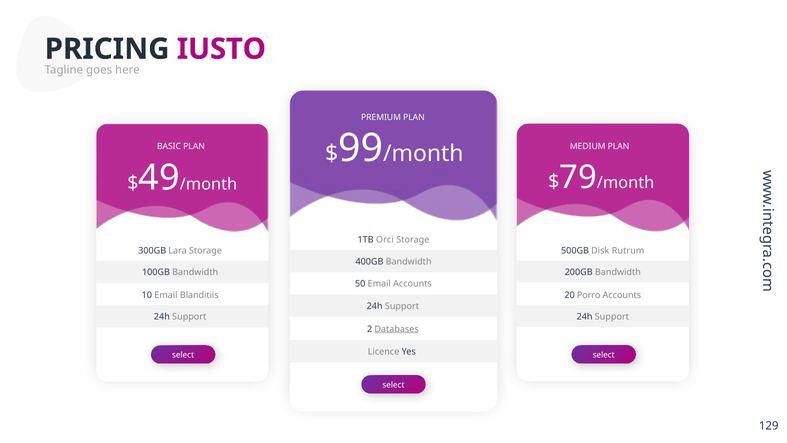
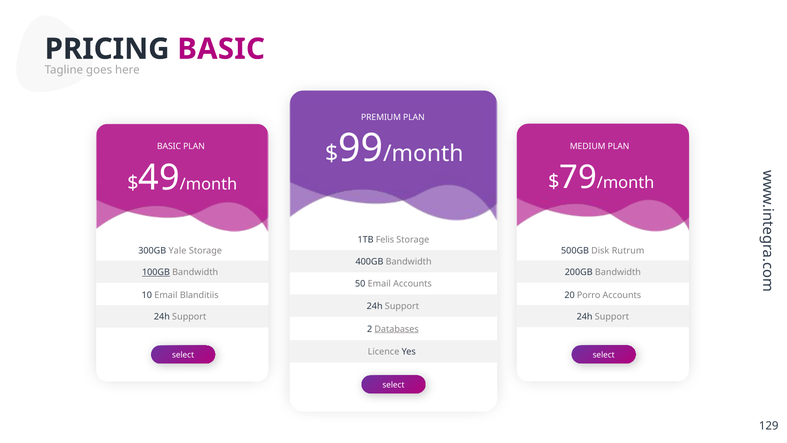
IUSTO: IUSTO -> BASIC (221, 49)
Orci: Orci -> Felis (385, 239)
Lara: Lara -> Yale (177, 251)
100GB underline: none -> present (156, 272)
